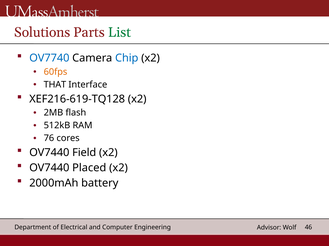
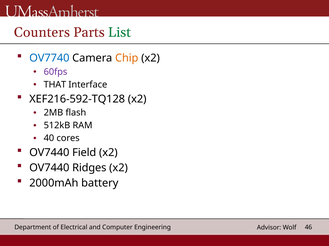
Solutions: Solutions -> Counters (42, 32)
Chip colour: blue -> orange (127, 58)
60fps colour: orange -> purple (56, 72)
XEF216-619-TQ128: XEF216-619-TQ128 -> XEF216-592-TQ128 (77, 99)
76: 76 -> 40 (49, 139)
Placed: Placed -> Ridges (89, 168)
